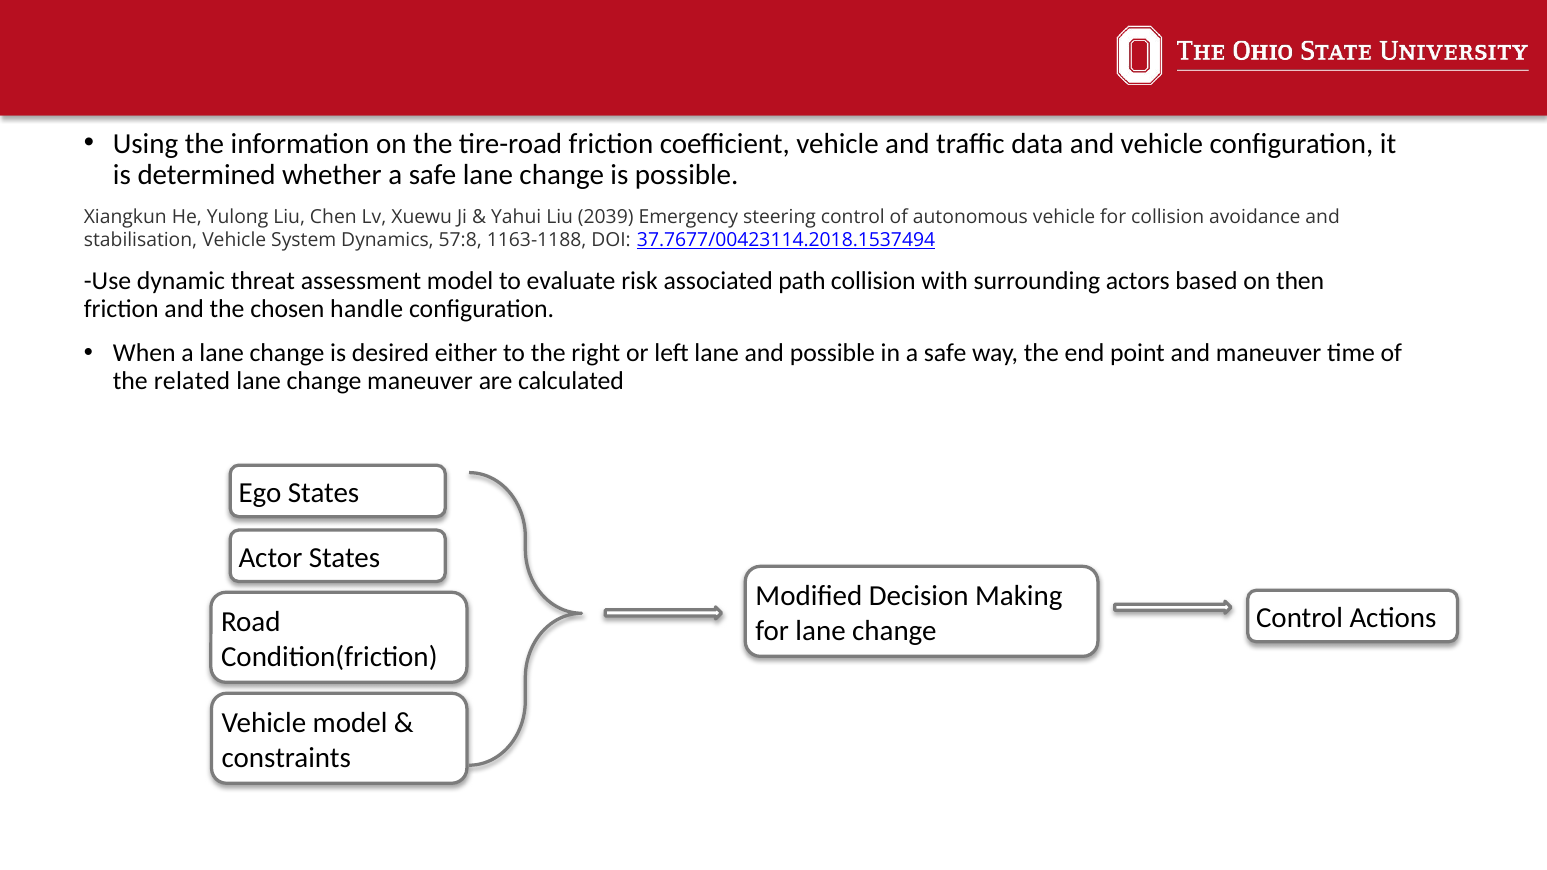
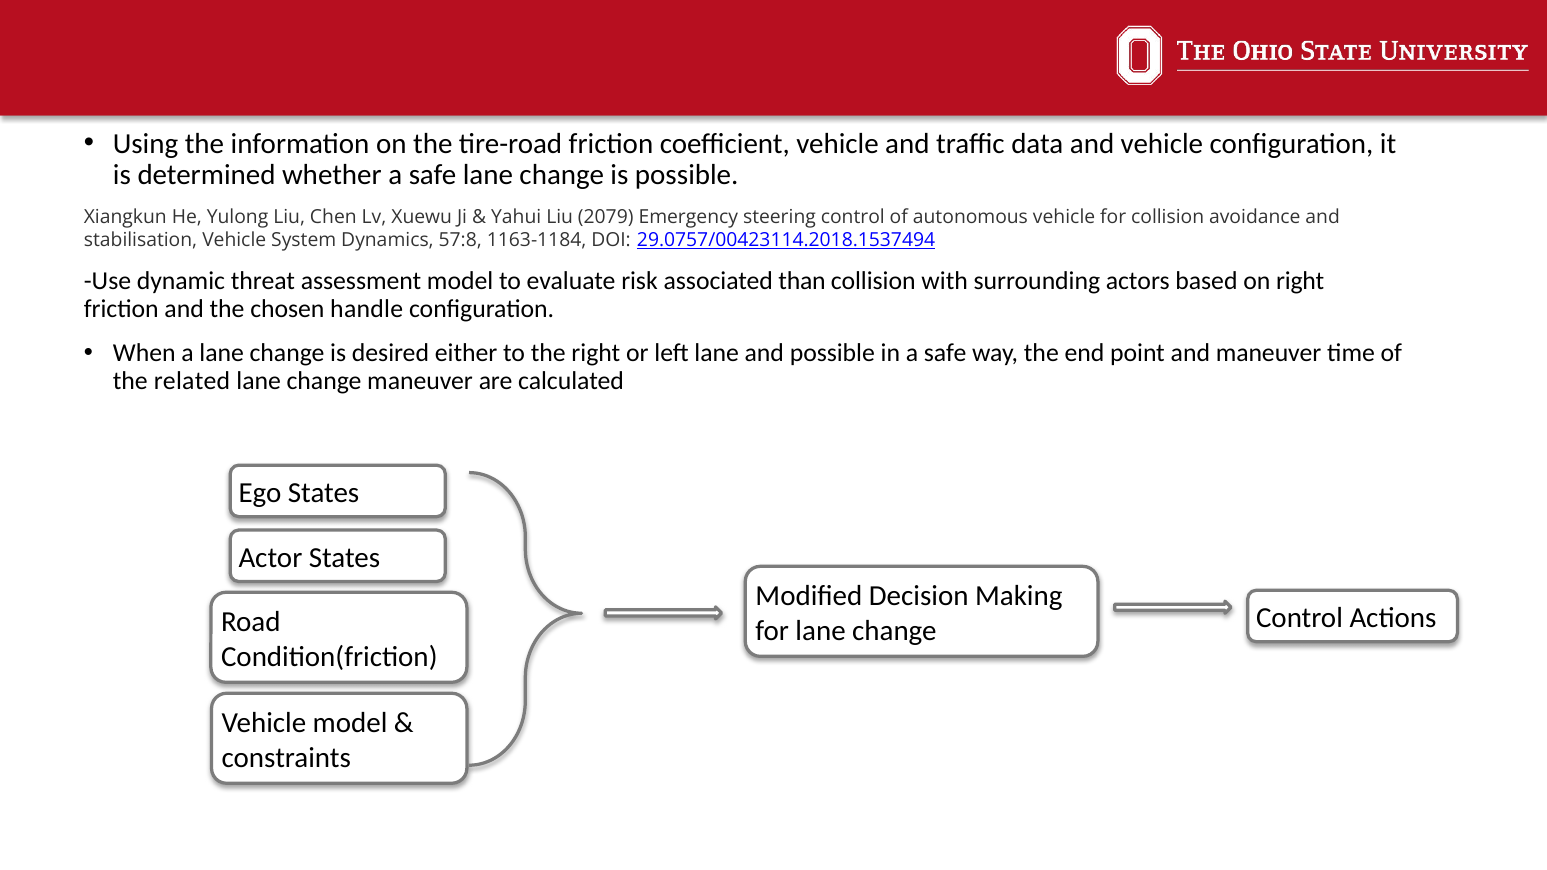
2039: 2039 -> 2079 (606, 217)
1163-1188: 1163-1188 -> 1163-1184 (537, 240)
37.7677/00423114.2018.1537494: 37.7677/00423114.2018.1537494 -> 29.0757/00423114.2018.1537494 (786, 240)
path: path -> than (802, 281)
on then: then -> right (1300, 281)
